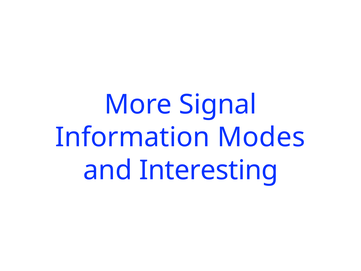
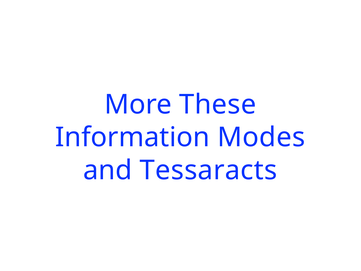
Signal: Signal -> These (218, 104)
Interesting: Interesting -> Tessaracts (208, 170)
